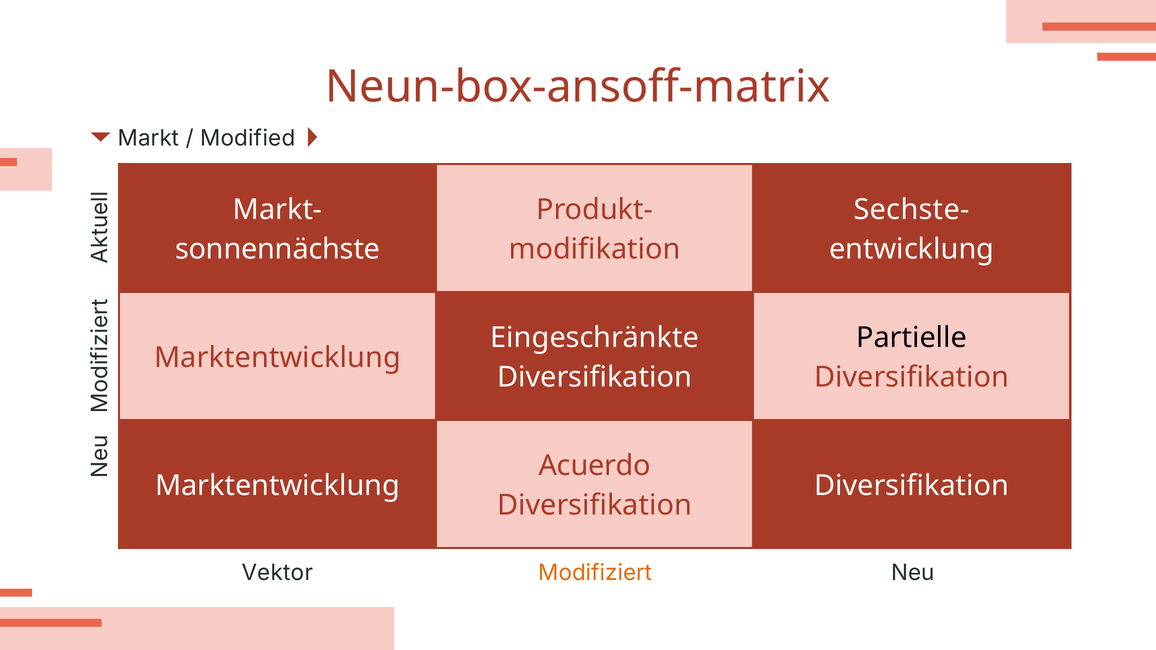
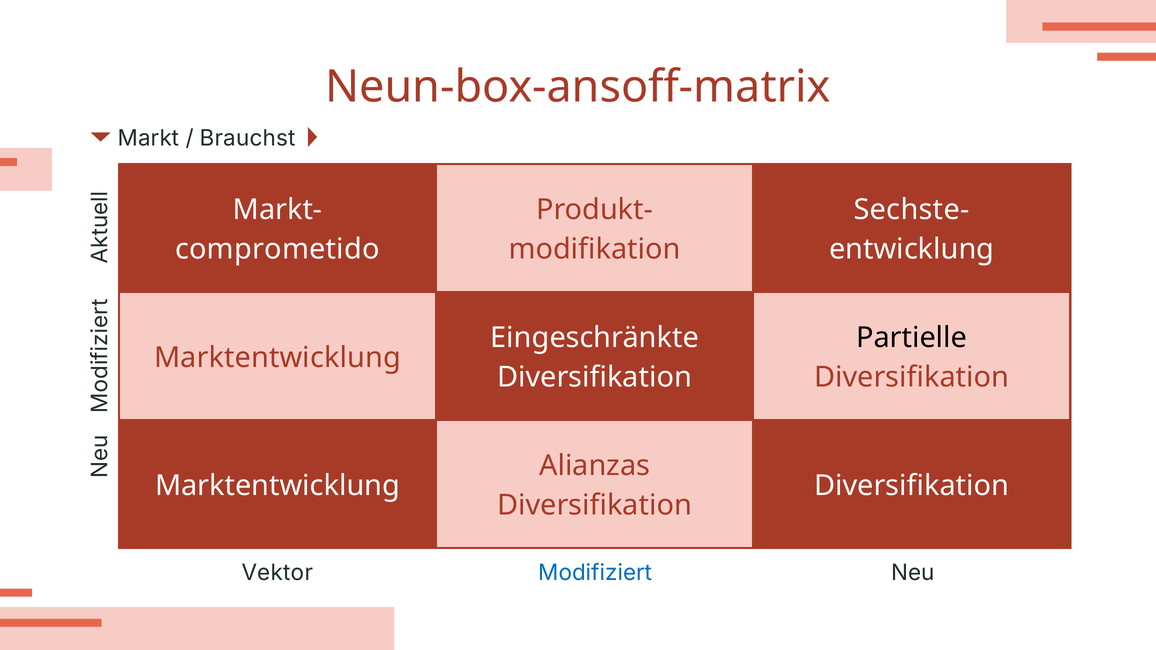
Modified: Modified -> Brauchst (248, 139)
sonnennächste: sonnennächste -> comprometido (277, 249)
Acuerdo: Acuerdo -> Alianzas (595, 466)
Modifiziert colour: orange -> blue (595, 573)
